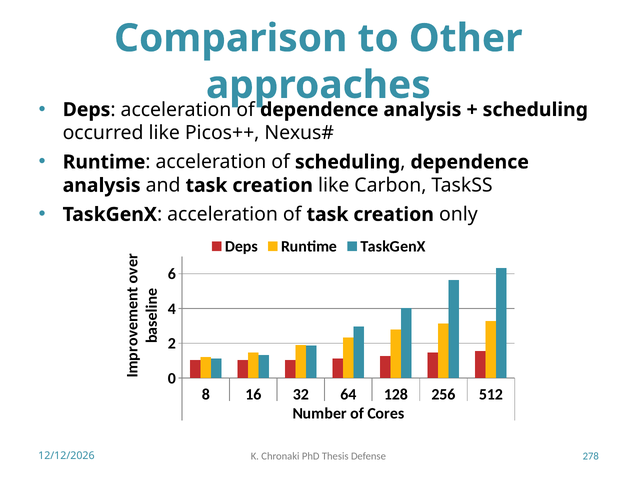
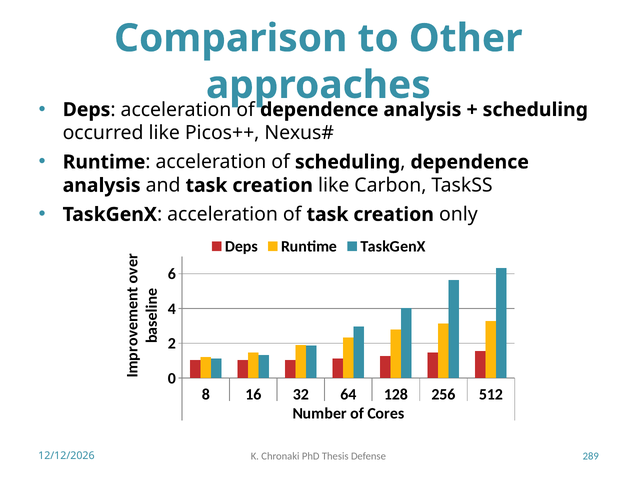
278: 278 -> 289 (591, 456)
